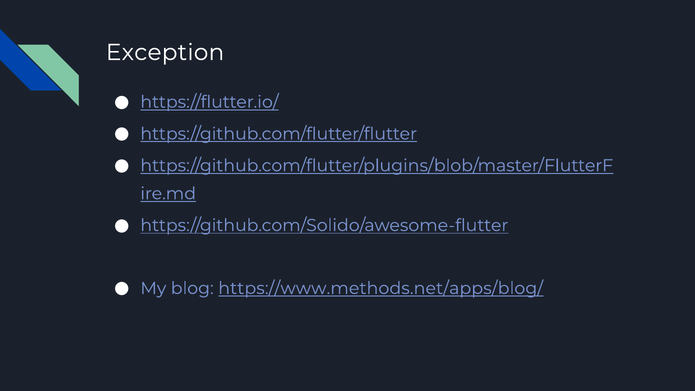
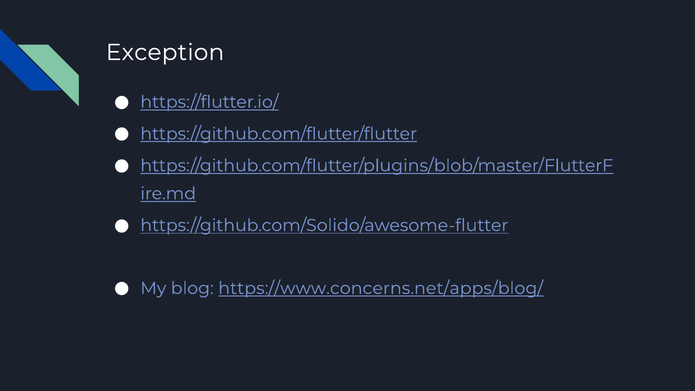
https://www.methods.net/apps/blog/: https://www.methods.net/apps/blog/ -> https://www.concerns.net/apps/blog/ (381, 288)
